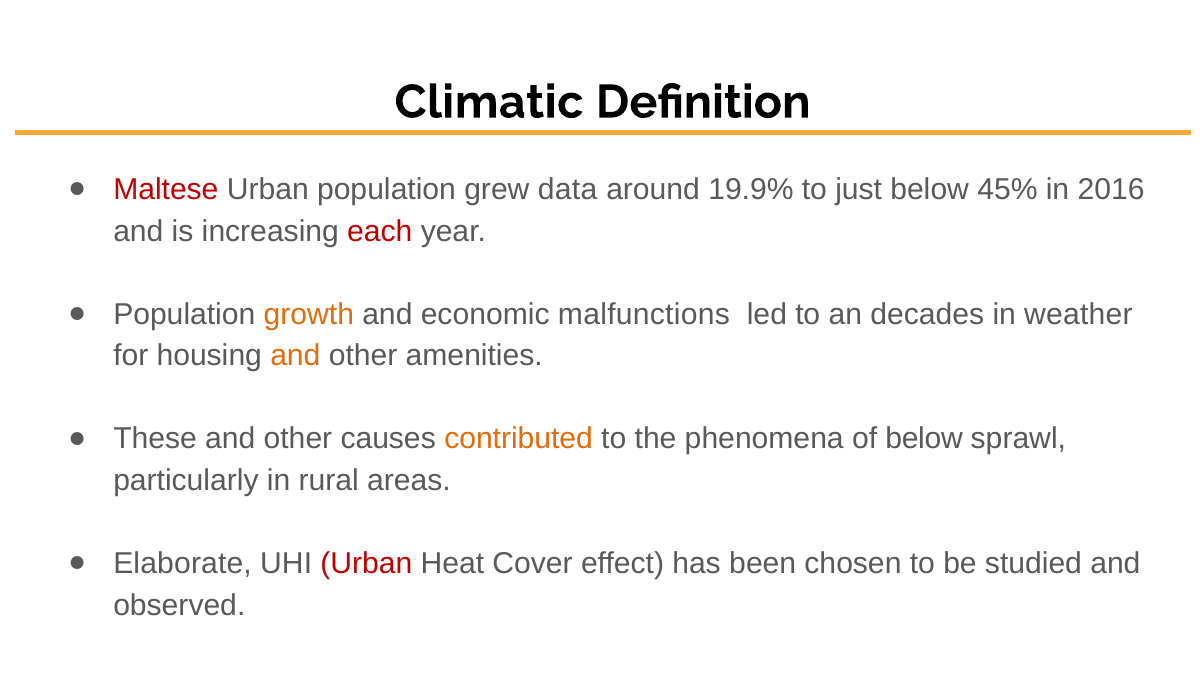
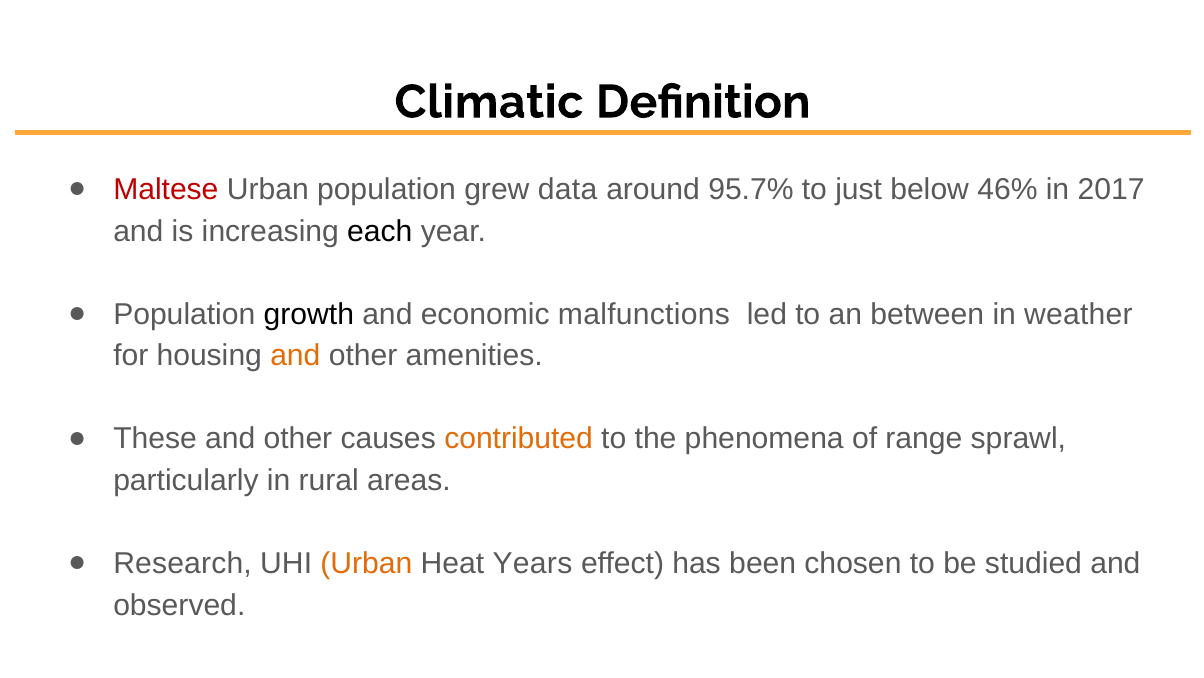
19.9%: 19.9% -> 95.7% (751, 189)
45%: 45% -> 46% (1007, 189)
2016: 2016 -> 2017 (1111, 189)
each colour: red -> black (380, 231)
growth colour: orange -> black (309, 314)
decades: decades -> between (927, 314)
of below: below -> range (924, 438)
Elaborate: Elaborate -> Research (183, 563)
Urban colour: red -> orange (366, 563)
Cover: Cover -> Years (532, 563)
